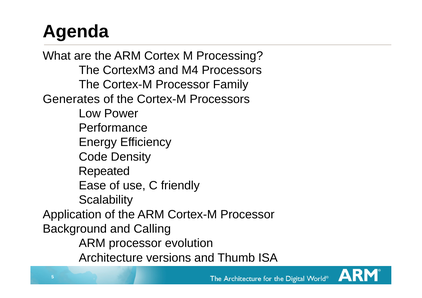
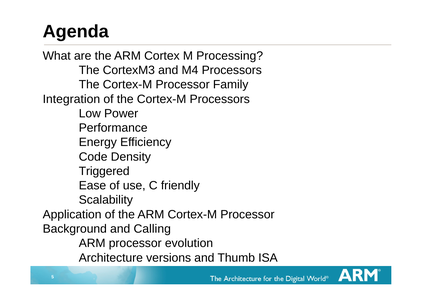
Generates: Generates -> Integration (71, 99)
Repeated: Repeated -> Triggered (104, 171)
